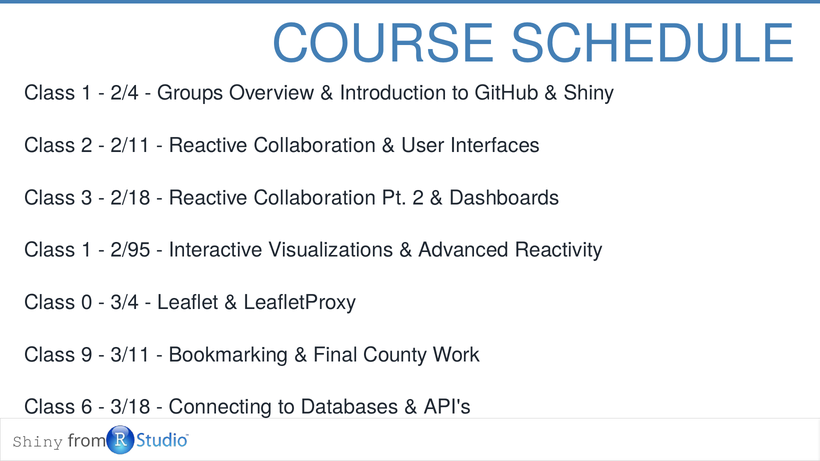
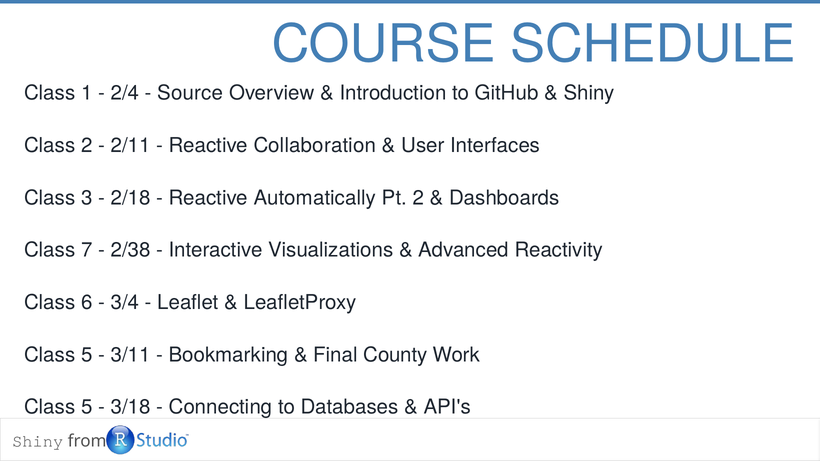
Groups: Groups -> Source (190, 93)
Collaboration: Collaboration -> Automatically (315, 198)
1: 1 -> 7 (87, 250)
2/95: 2/95 -> 2/38 (131, 250)
0: 0 -> 6 (87, 303)
9: 9 -> 5 (87, 355)
6: 6 -> 5 (87, 407)
